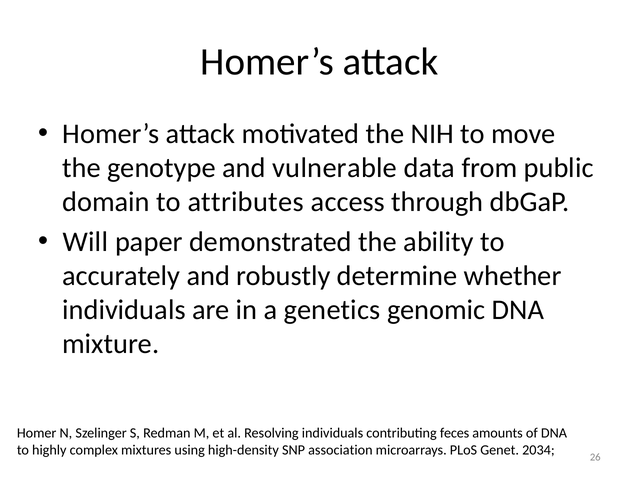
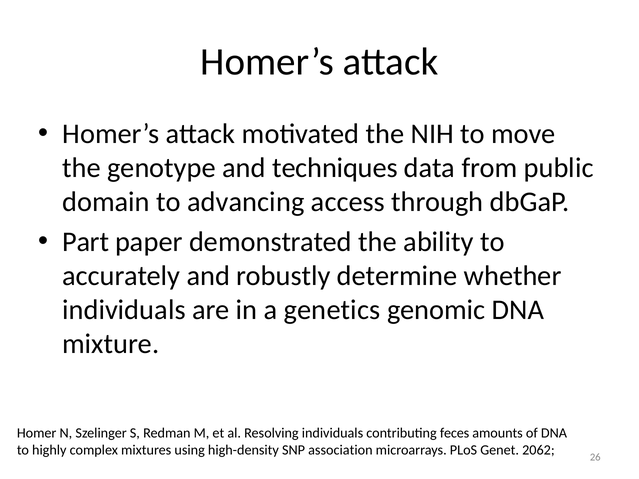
vulnerable: vulnerable -> techniques (335, 168)
attributes: attributes -> advancing (246, 202)
Will: Will -> Part (86, 242)
2034: 2034 -> 2062 (538, 450)
